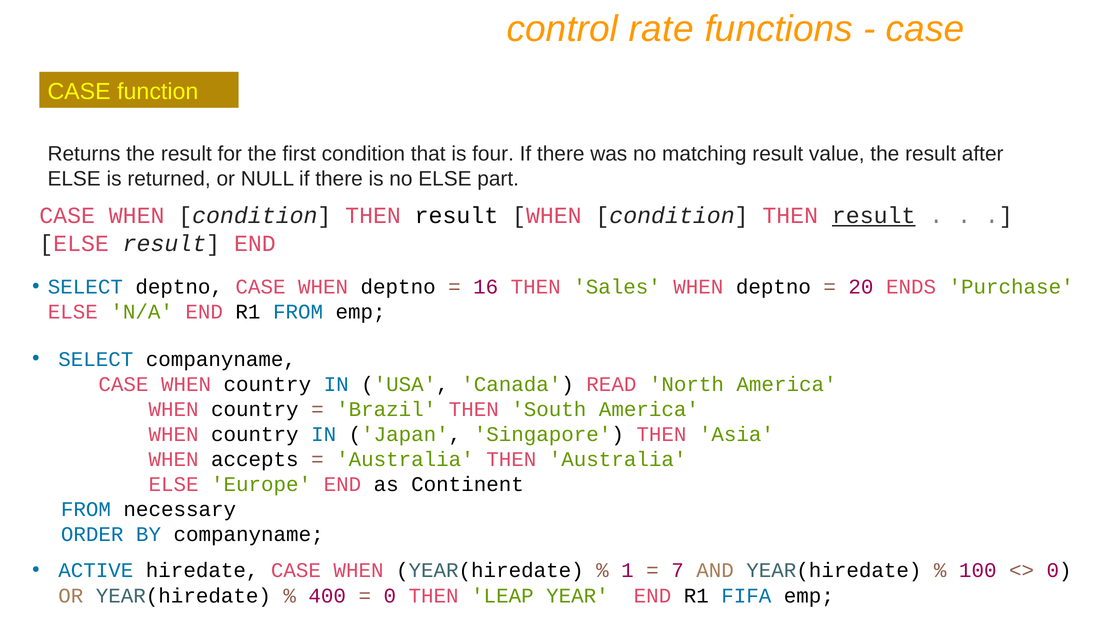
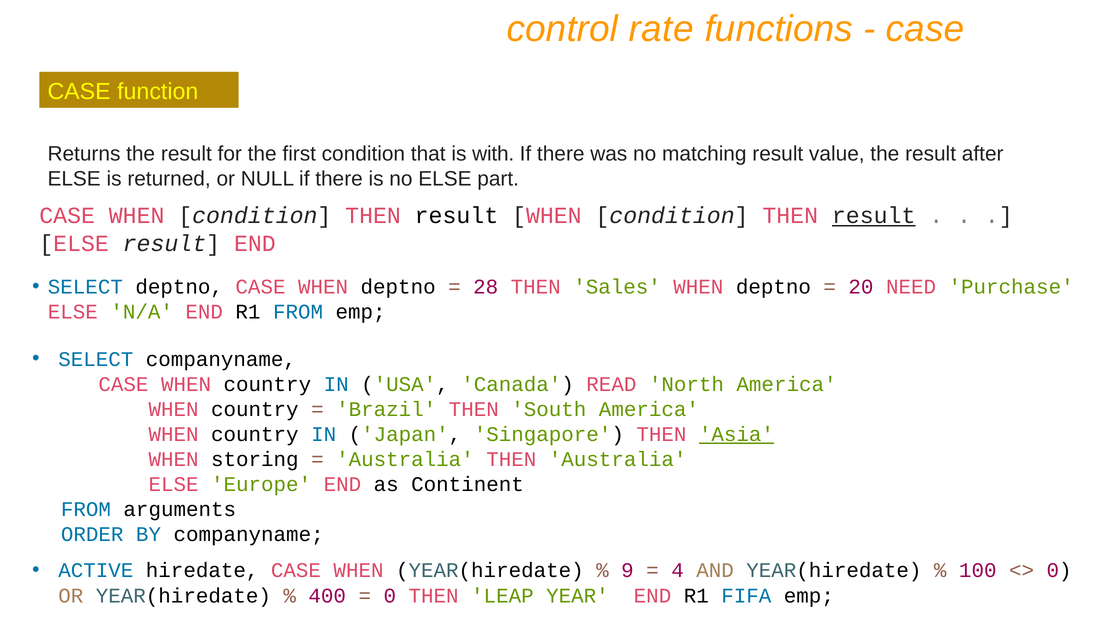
four: four -> with (493, 154)
16: 16 -> 28 (486, 287)
ENDS: ENDS -> NEED (911, 287)
Asia underline: none -> present (736, 434)
accepts: accepts -> storing (255, 459)
necessary: necessary -> arguments (180, 509)
1: 1 -> 9 (627, 570)
7: 7 -> 4 (678, 570)
